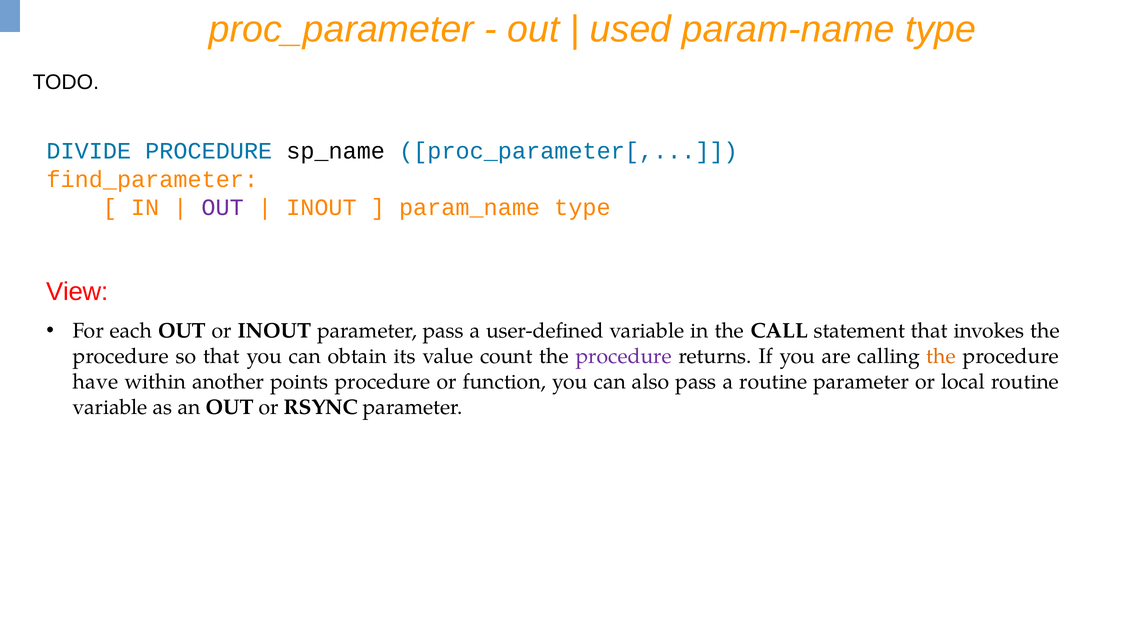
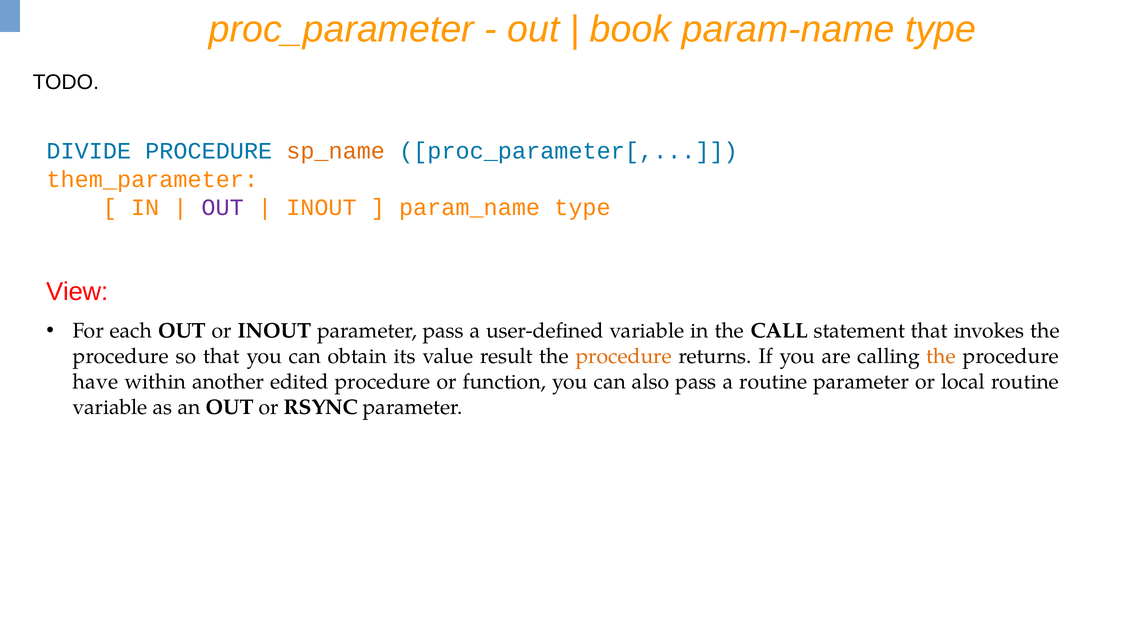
used: used -> book (631, 29)
sp_name colour: black -> orange (336, 151)
find_parameter: find_parameter -> them_parameter (152, 179)
count: count -> result (506, 356)
procedure colour: purple -> orange (624, 356)
points: points -> edited (299, 381)
